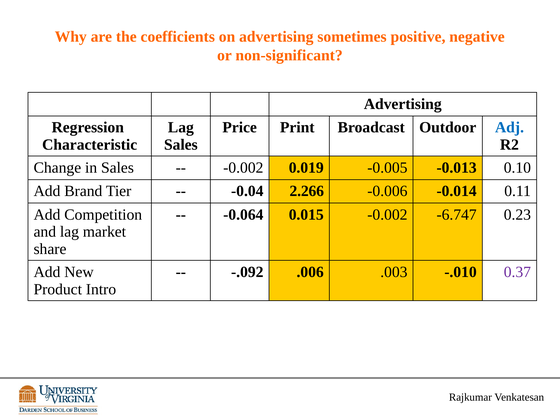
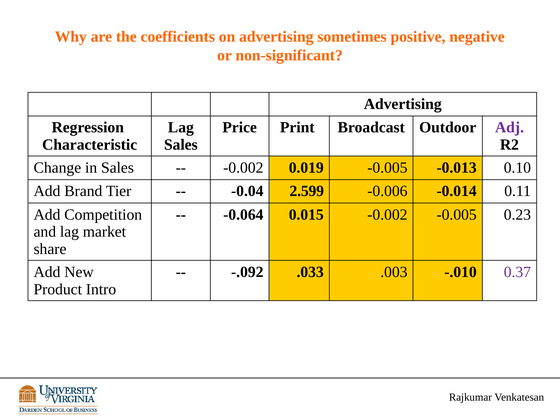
Adj colour: blue -> purple (509, 127)
2.266: 2.266 -> 2.599 (307, 191)
-0.002 -6.747: -6.747 -> -0.005 (457, 215)
.006: .006 -> .033 (310, 272)
